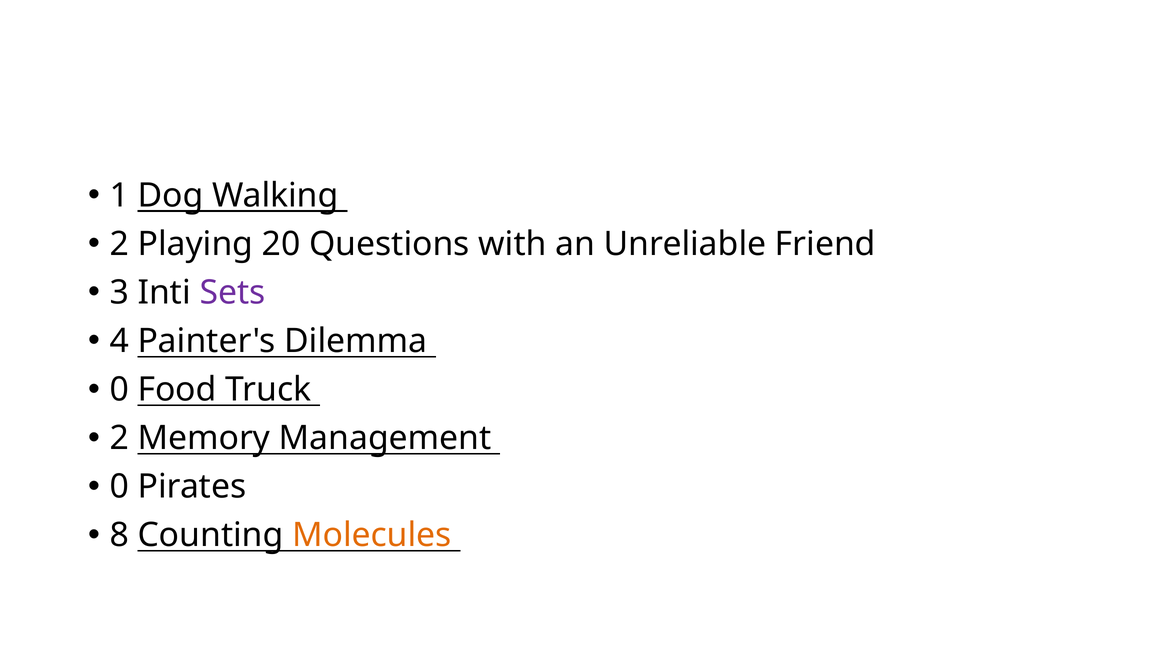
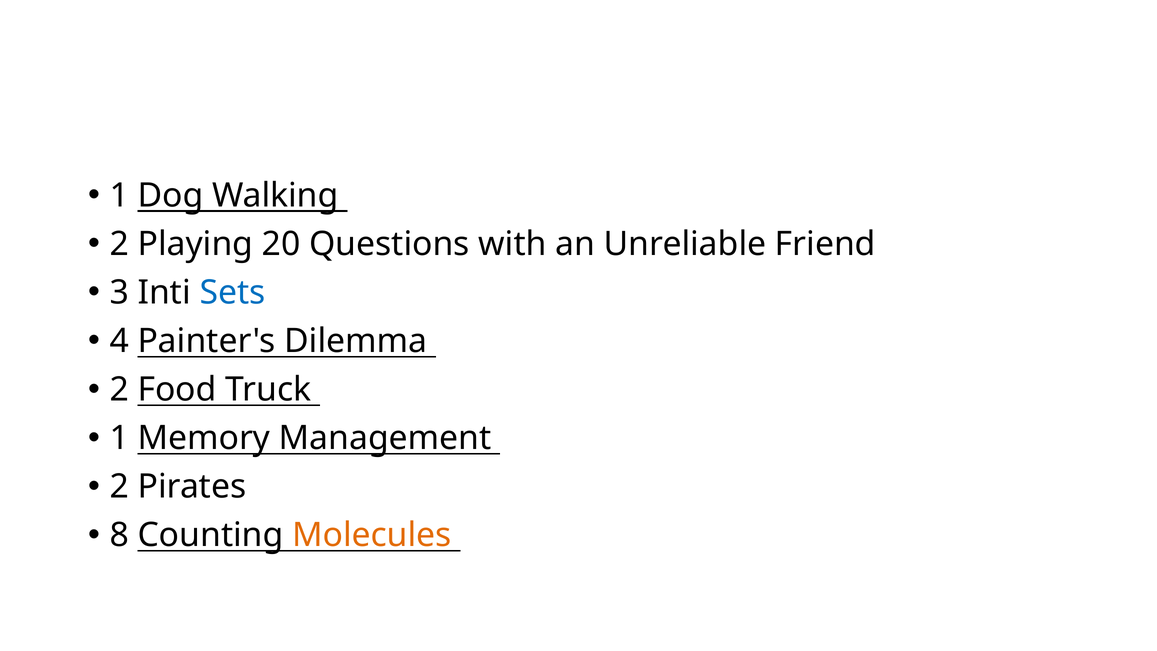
Sets colour: purple -> blue (232, 293)
0: 0 -> 2 (119, 390)
2: 2 -> 1 (119, 438)
0: 0 -> 2 (119, 487)
